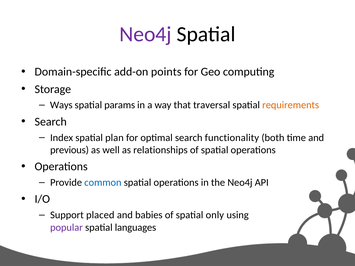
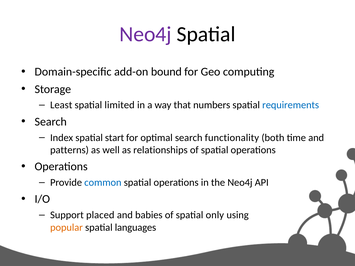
points: points -> bound (166, 72)
Ways: Ways -> Least (61, 105)
params: params -> limited (120, 105)
traversal: traversal -> numbers (212, 105)
requirements colour: orange -> blue (291, 105)
plan: plan -> start (115, 138)
previous: previous -> patterns (69, 150)
popular colour: purple -> orange (66, 228)
